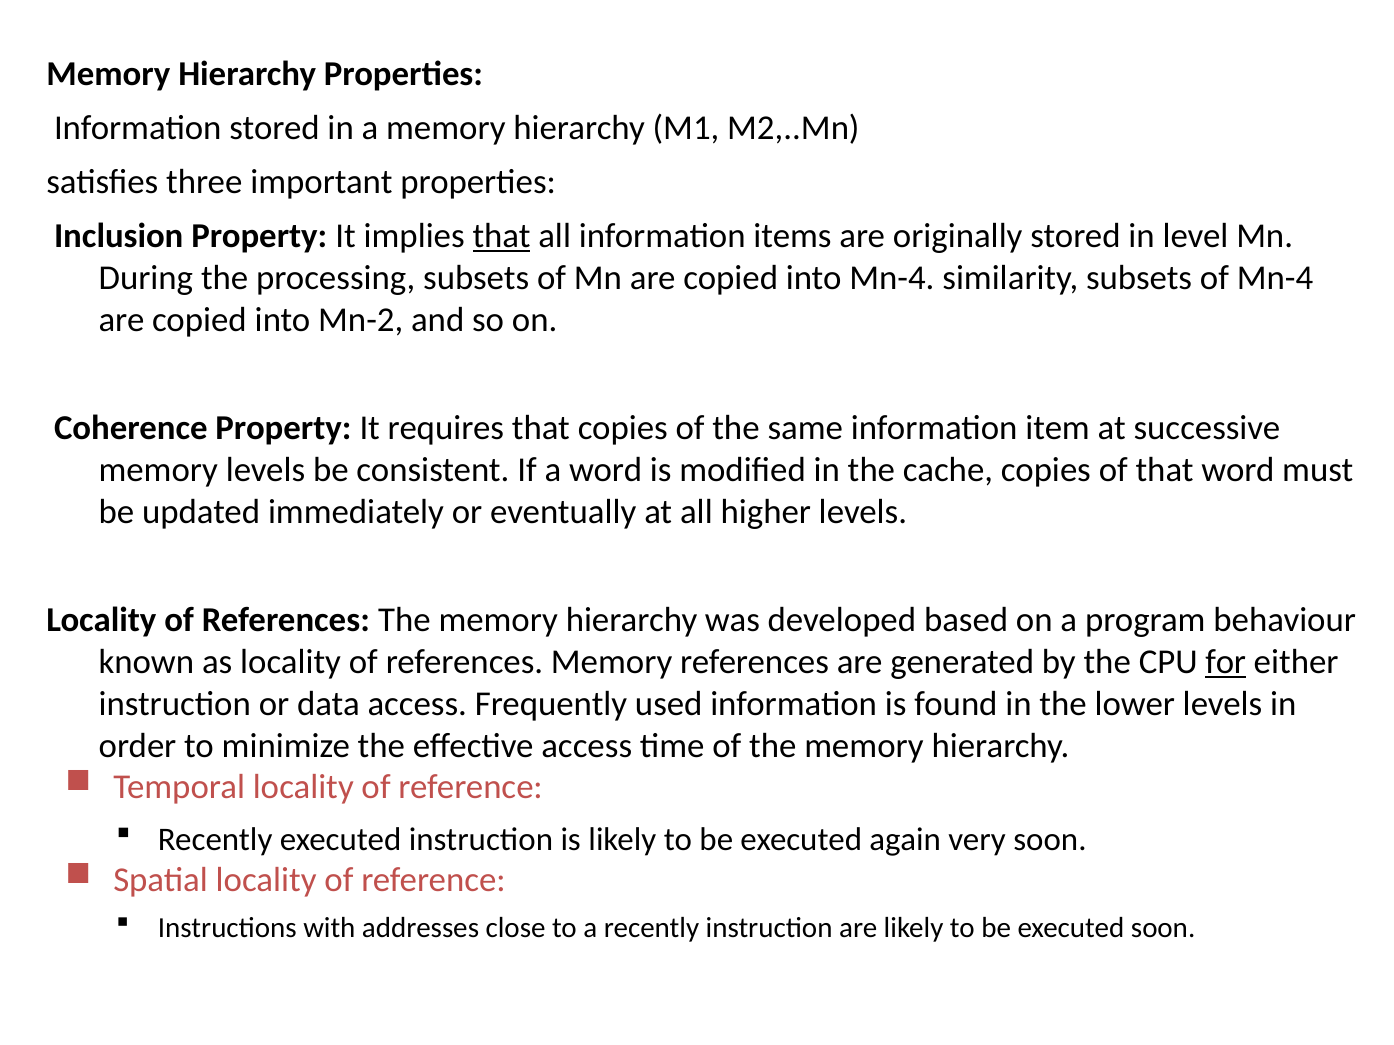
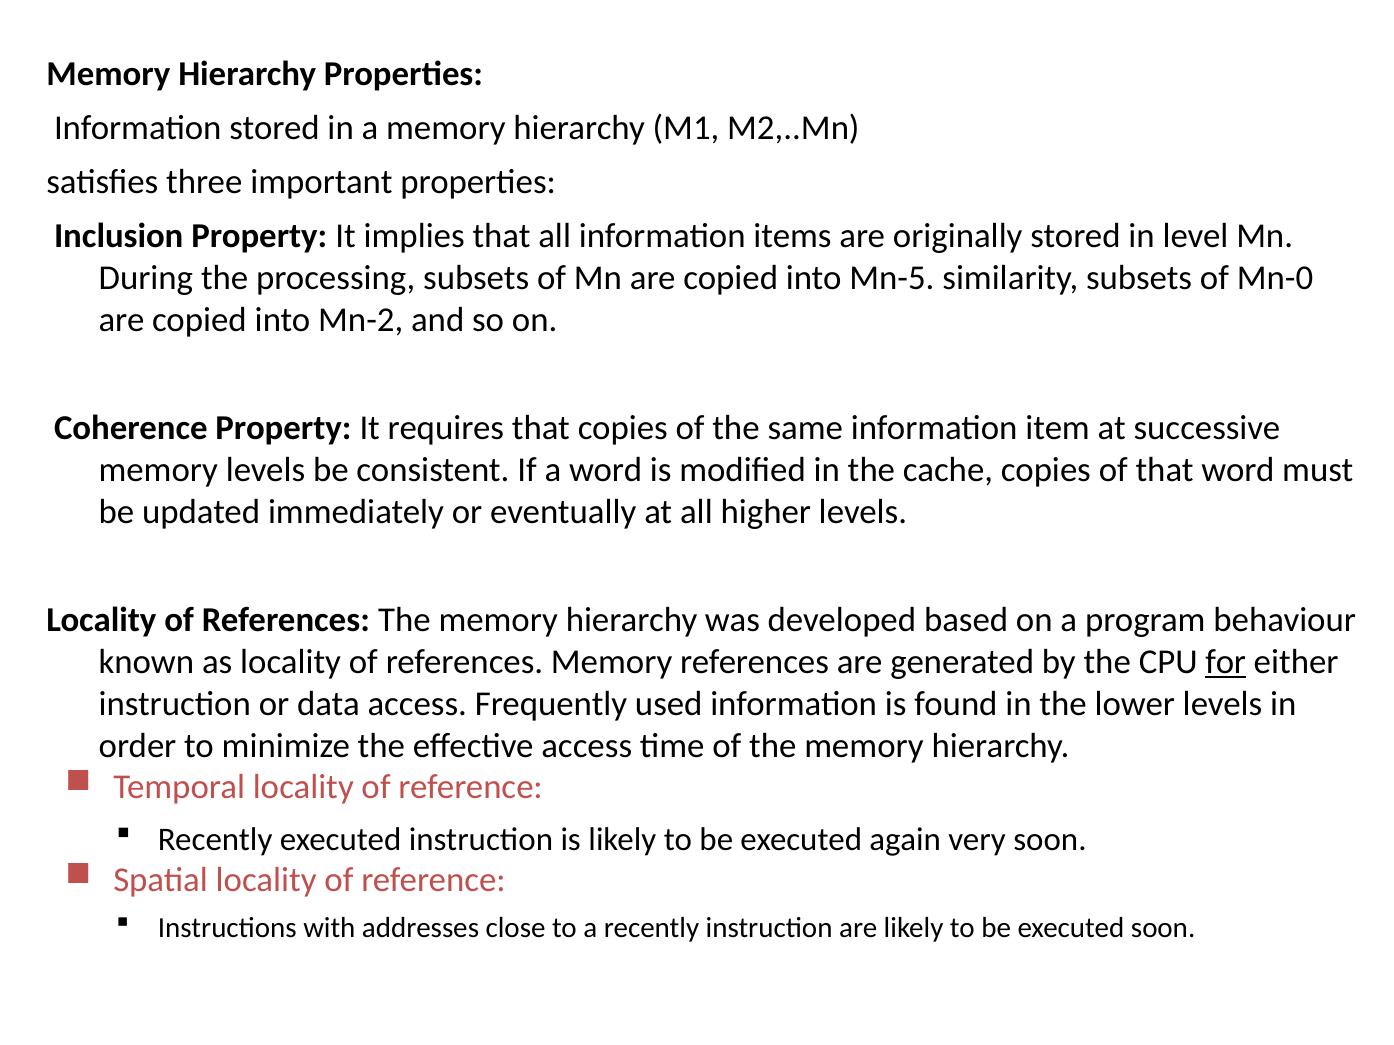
that underline: present -> none (502, 236)
into Mn-4: Mn-4 -> Mn-5 (892, 278)
of Mn-4: Mn-4 -> Mn-0 (1275, 278)
